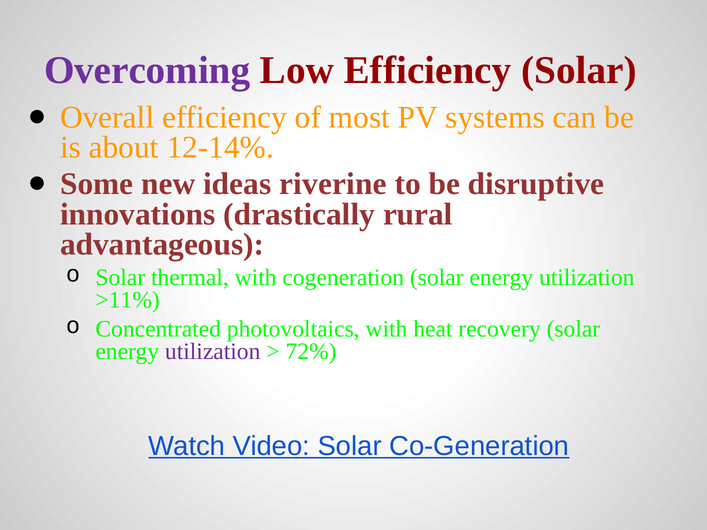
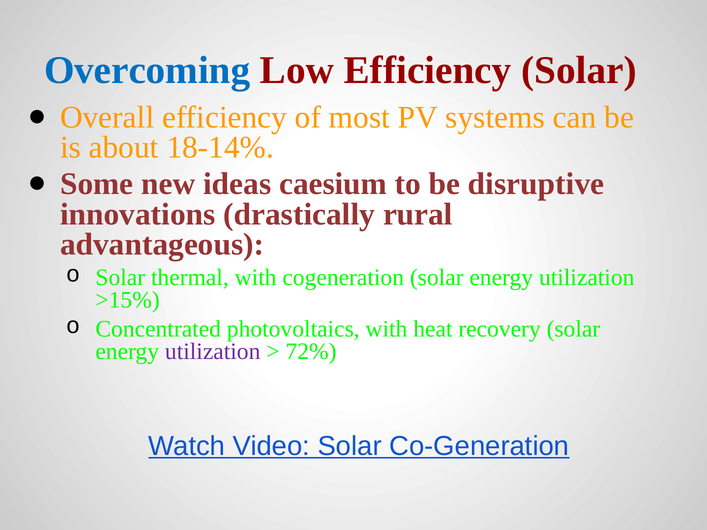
Overcoming colour: purple -> blue (147, 70)
12-14%: 12-14% -> 18-14% (220, 148)
riverine: riverine -> caesium (333, 184)
>11%: >11% -> >15% (128, 300)
